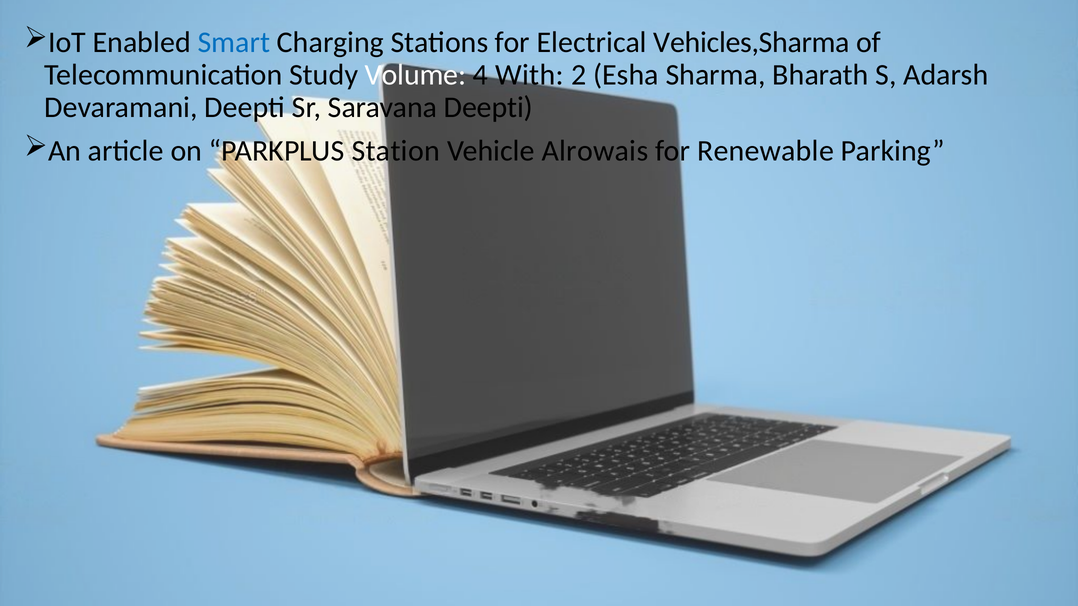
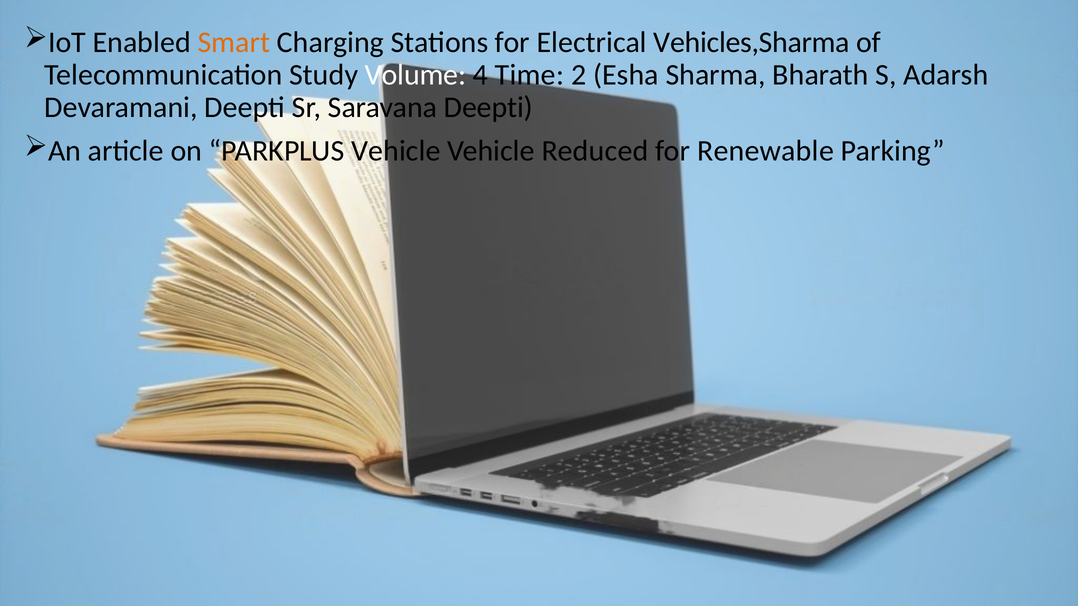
Smart colour: blue -> orange (234, 42)
With: With -> Time (529, 75)
PARKPLUS Station: Station -> Vehicle (396, 151)
Alrowais: Alrowais -> Reduced (595, 151)
